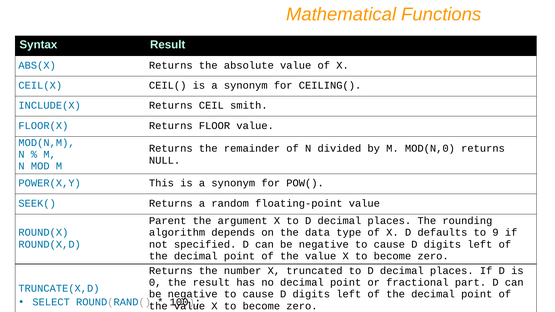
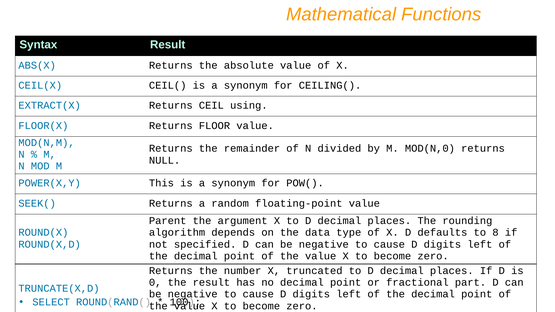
INCLUDE(X: INCLUDE(X -> EXTRACT(X (50, 106)
smith: smith -> using (249, 106)
9: 9 -> 8 (495, 233)
